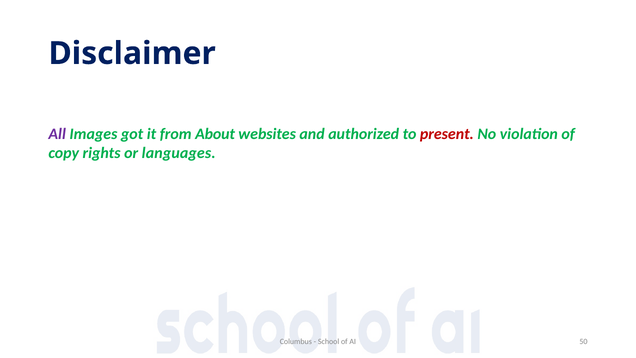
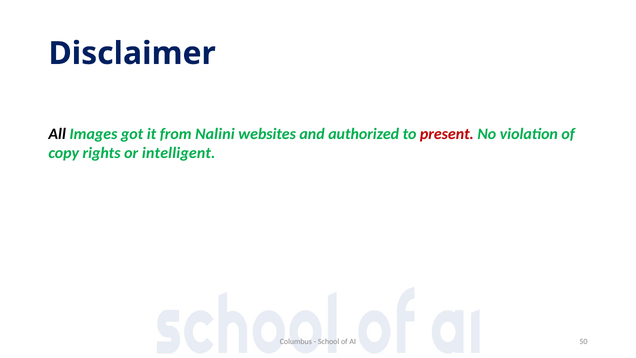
All colour: purple -> black (57, 134)
About: About -> Nalini (215, 134)
languages: languages -> intelligent (179, 153)
